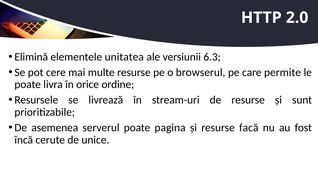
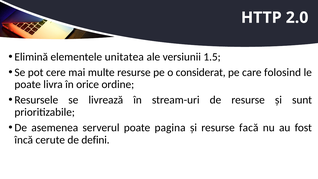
6.3: 6.3 -> 1.5 (212, 57)
browserul: browserul -> considerat (201, 72)
permite: permite -> folosind (283, 72)
unice: unice -> defini (95, 140)
